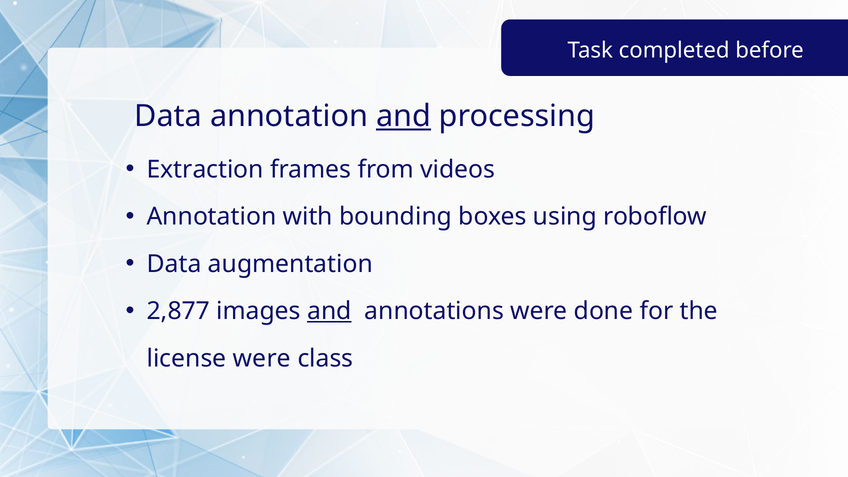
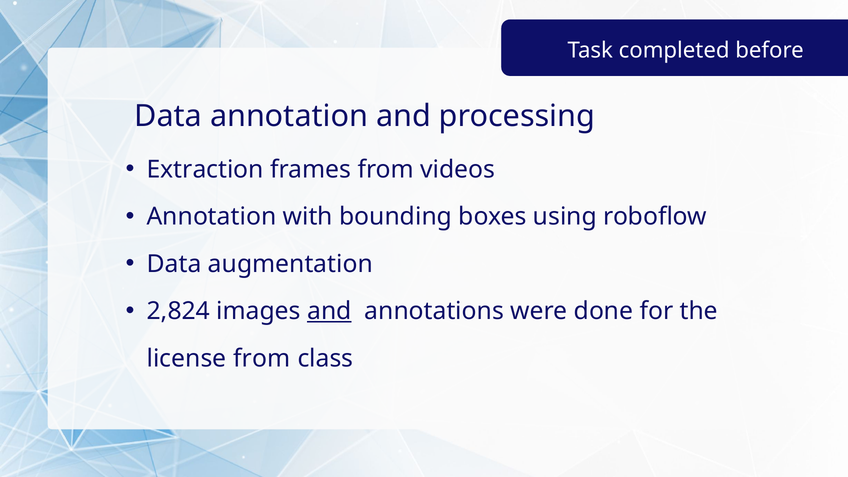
and underline: present -> none (403, 116)
2,877: 2,877 -> 2,824 (178, 311)
license were: were -> from (262, 358)
